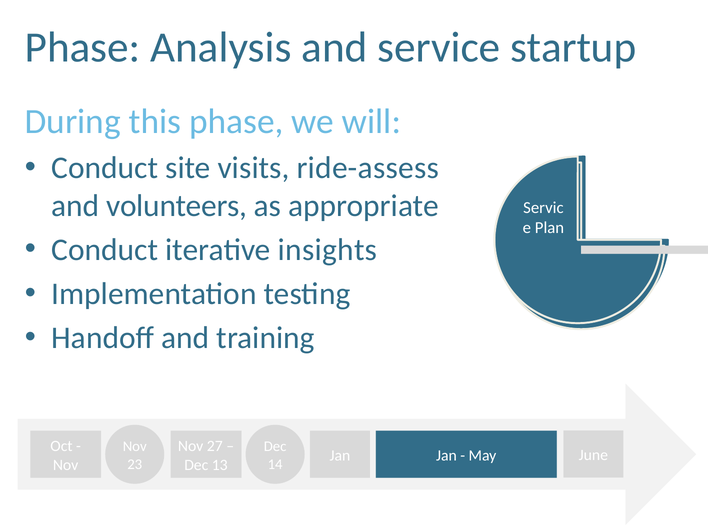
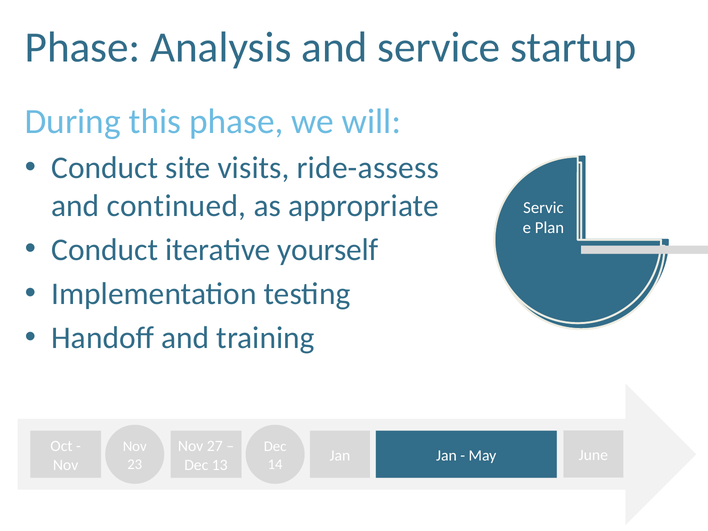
volunteers: volunteers -> continued (176, 206)
insights: insights -> yourself (328, 250)
